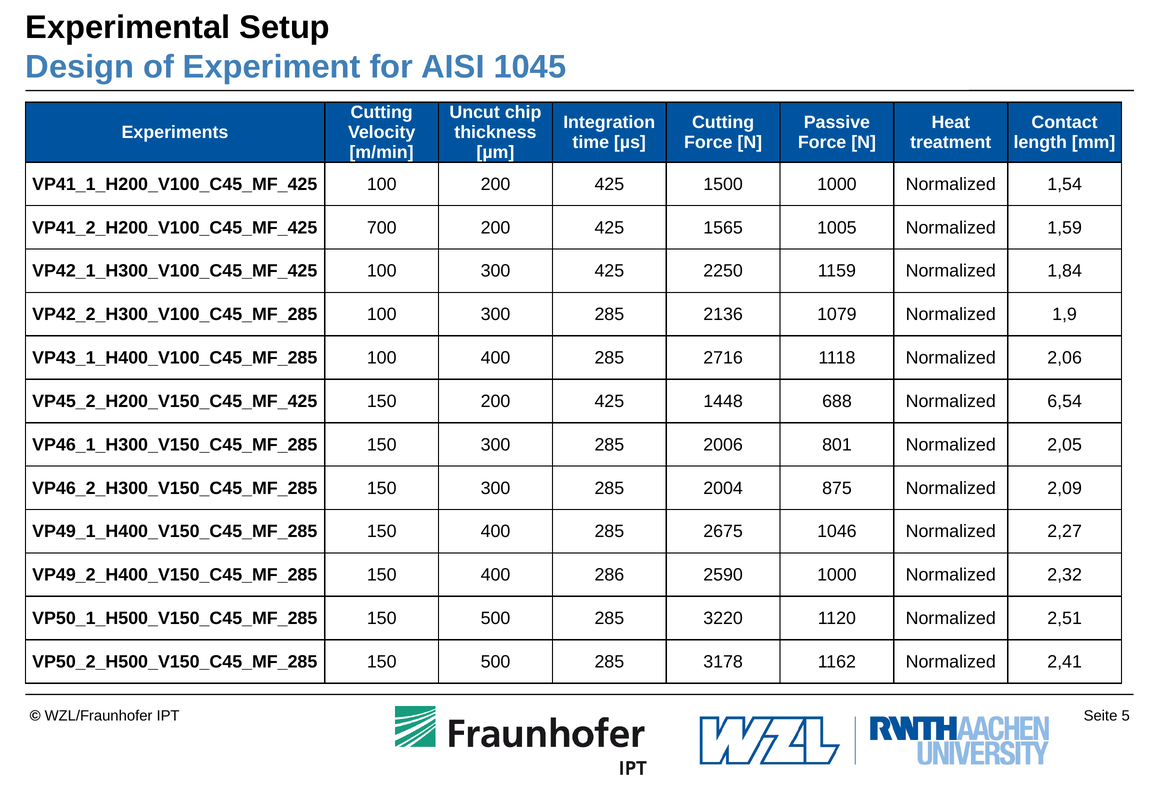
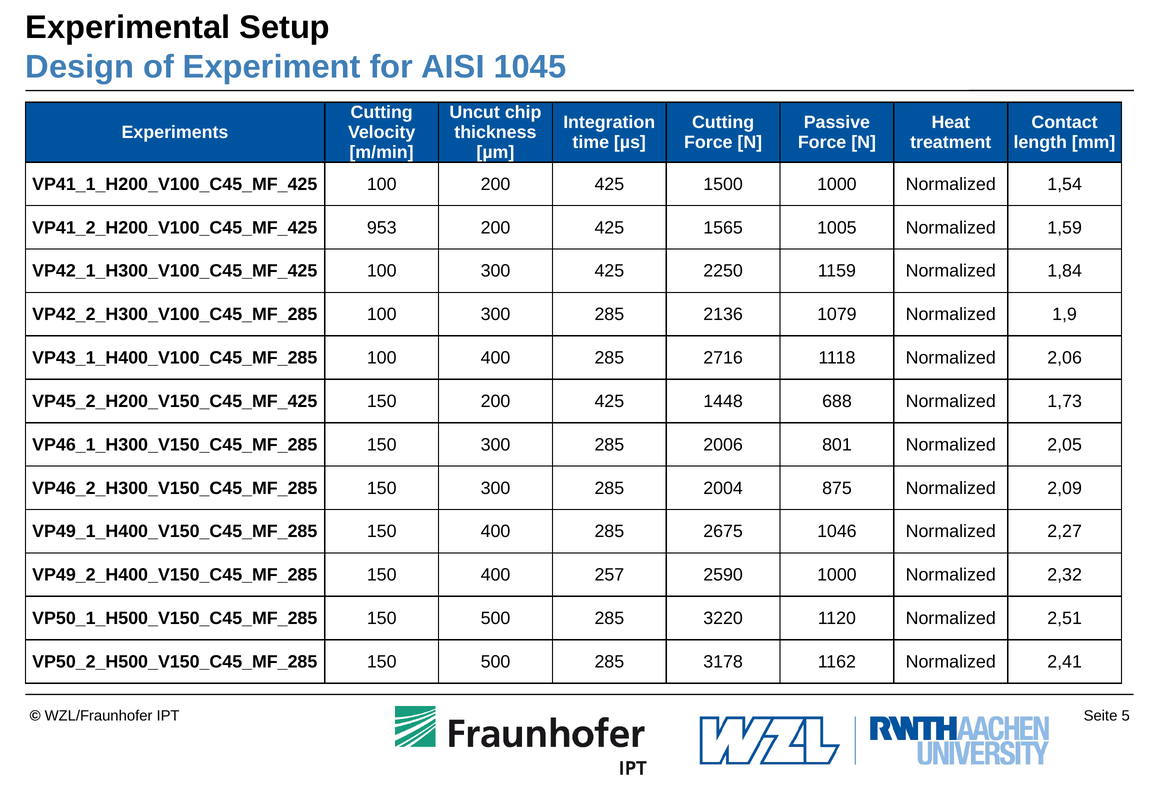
700: 700 -> 953 (382, 228)
6,54: 6,54 -> 1,73 (1065, 401)
286: 286 -> 257 (609, 575)
